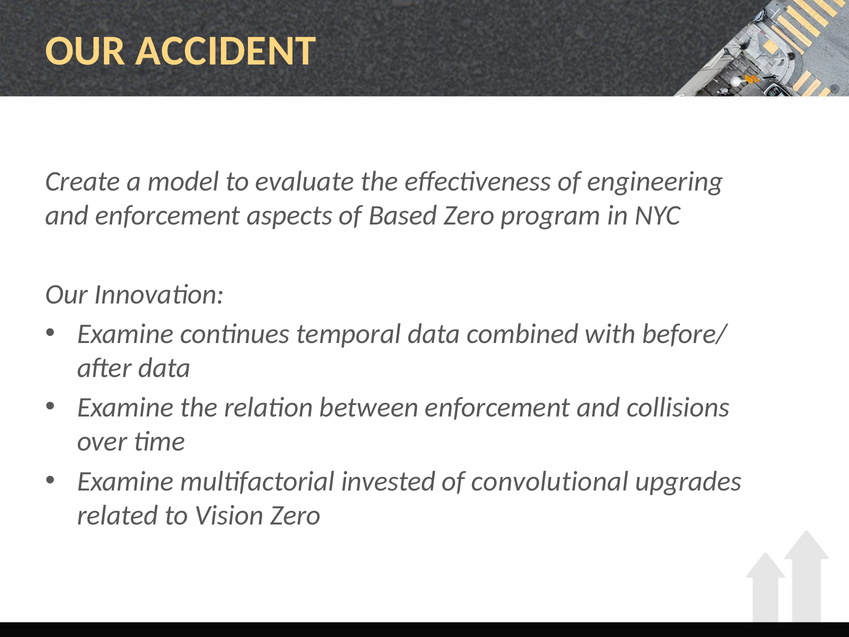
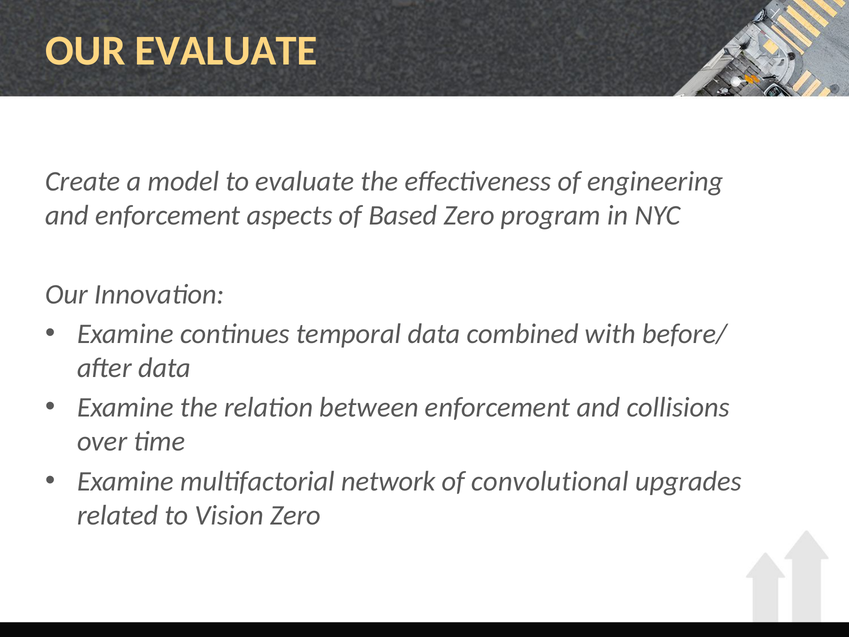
OUR ACCIDENT: ACCIDENT -> EVALUATE (226, 51)
invested: invested -> network (388, 481)
